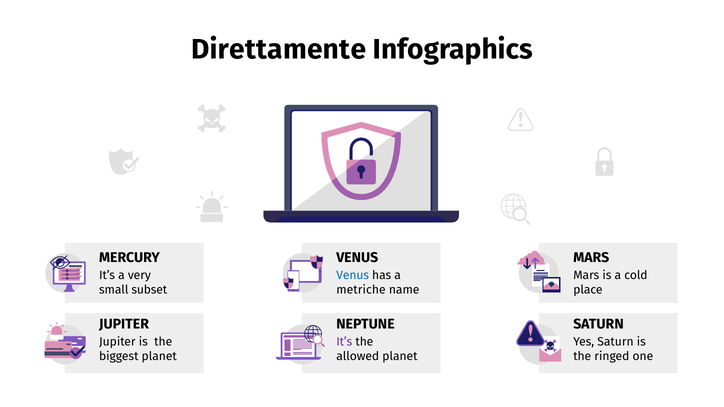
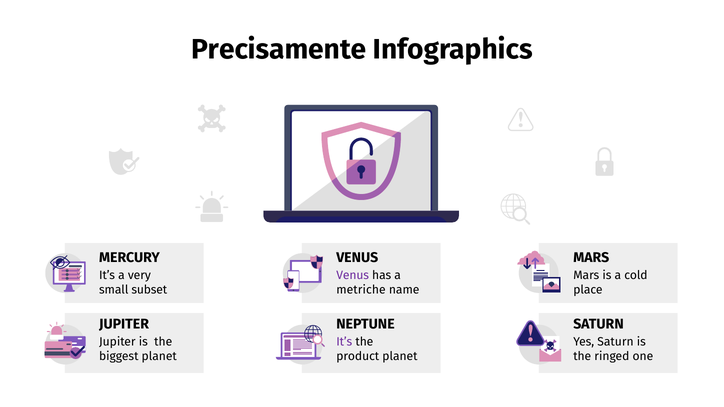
Direttamente: Direttamente -> Precisamente (279, 49)
Venus colour: blue -> purple (353, 275)
allowed: allowed -> product (358, 357)
